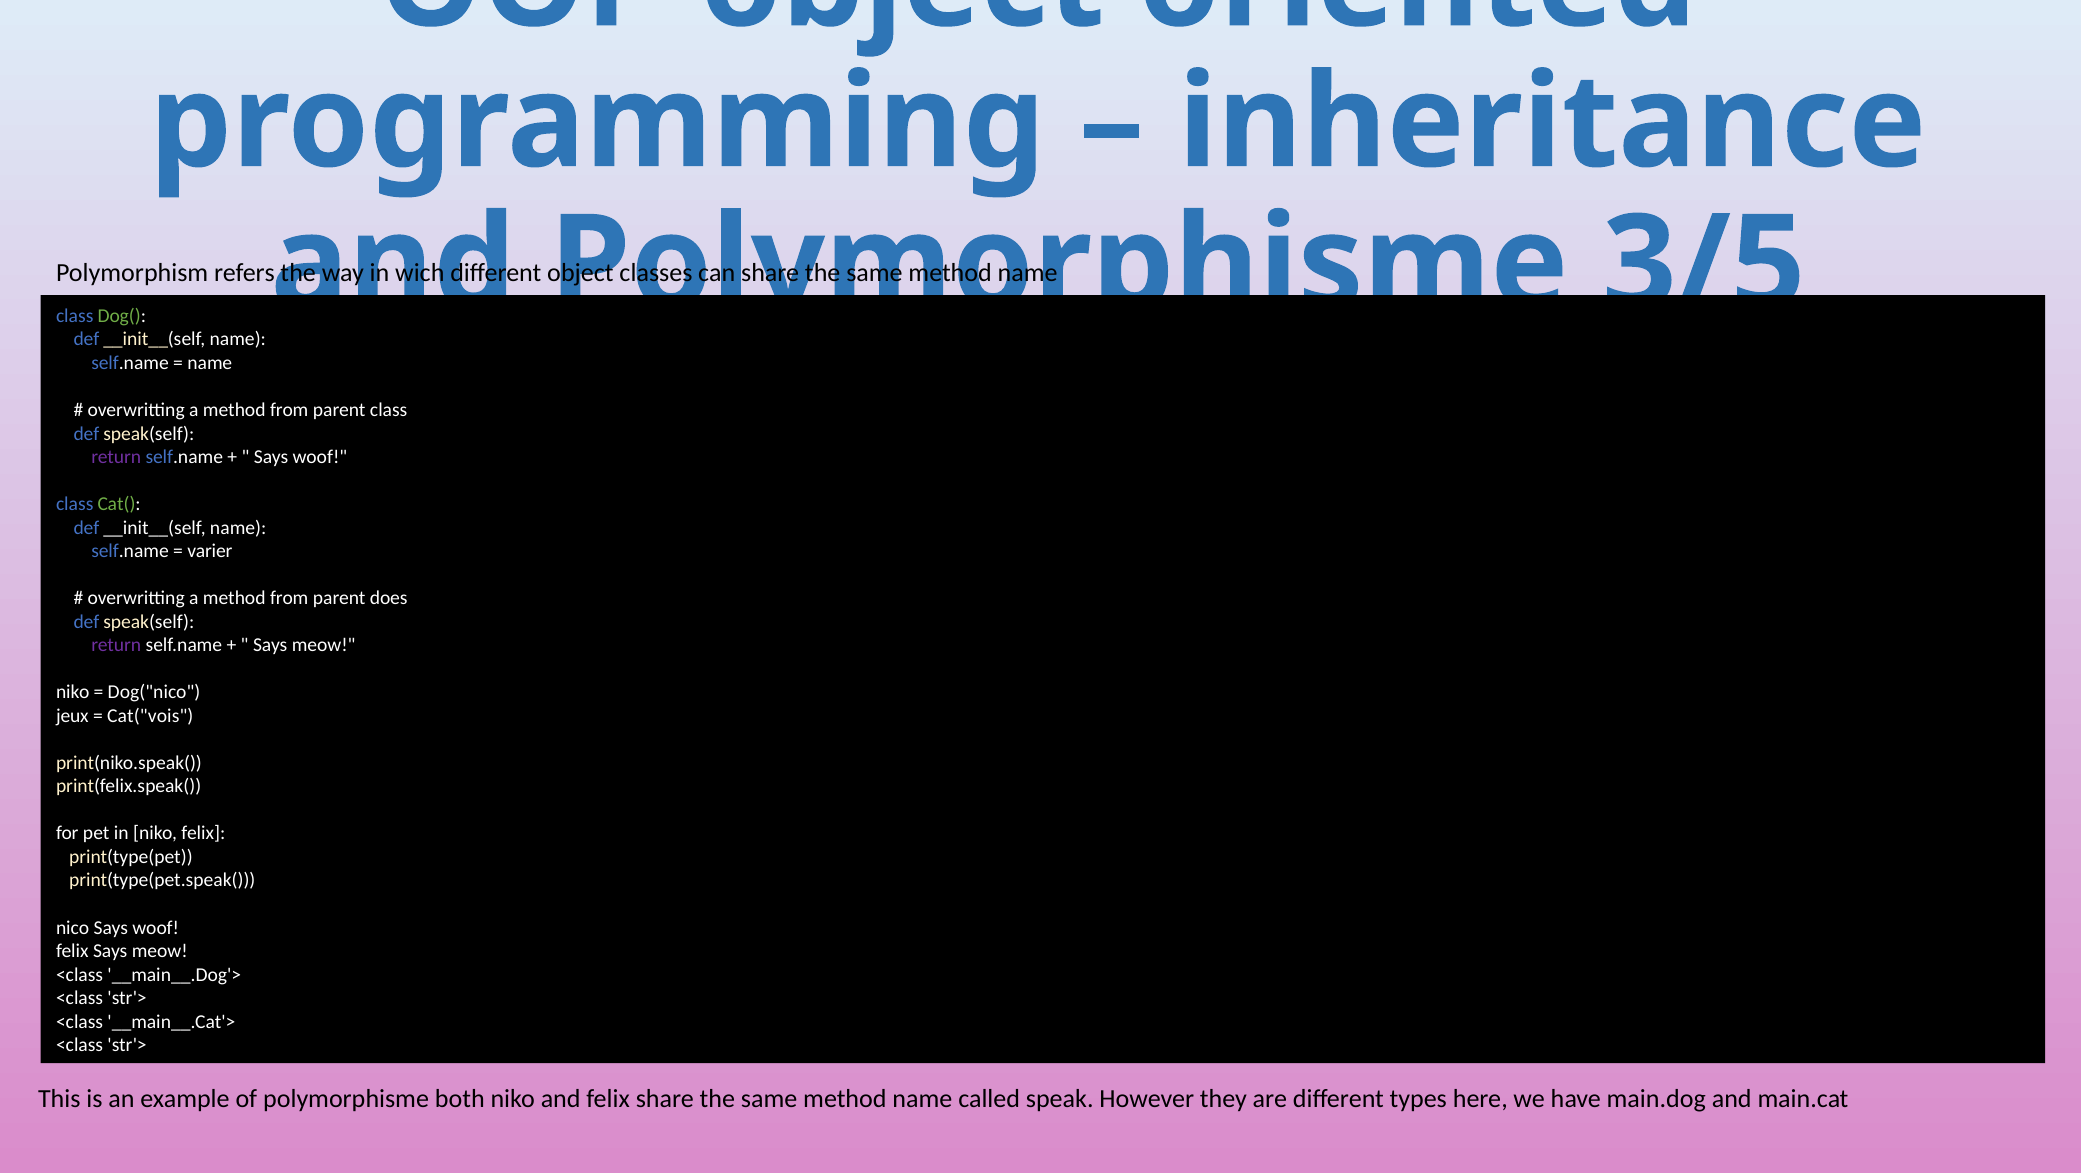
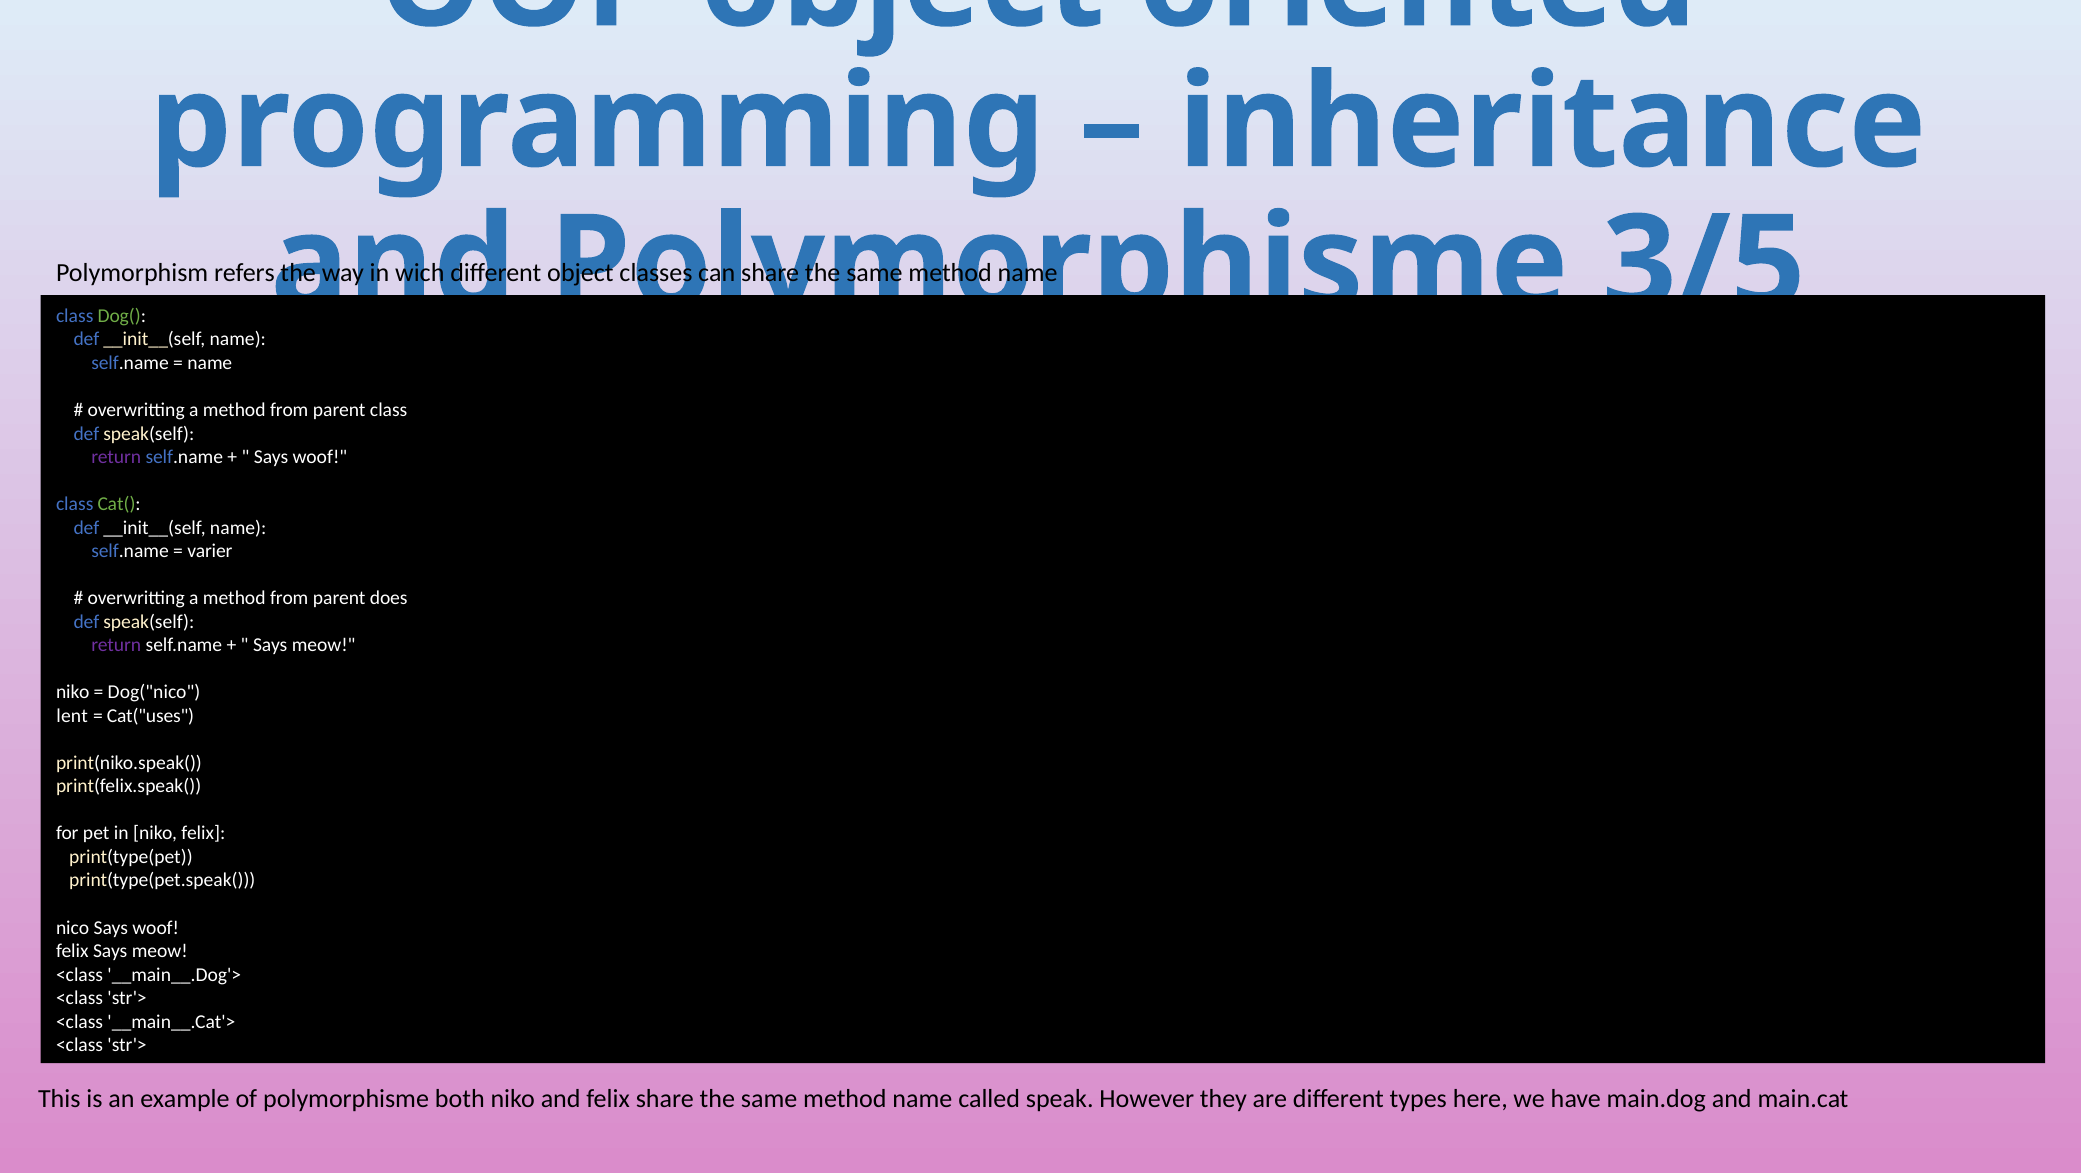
jeux: jeux -> lent (72, 716)
Cat("vois: Cat("vois -> Cat("uses (150, 716)
